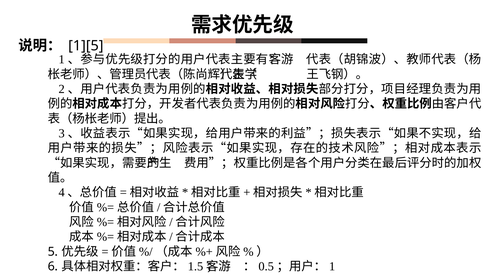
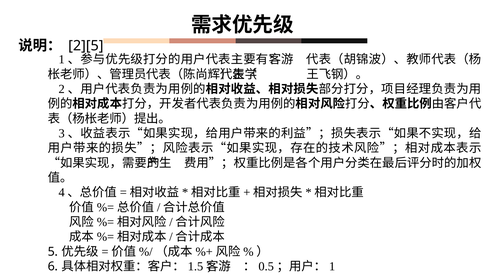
1][5: 1][5 -> 2][5 (86, 46)
